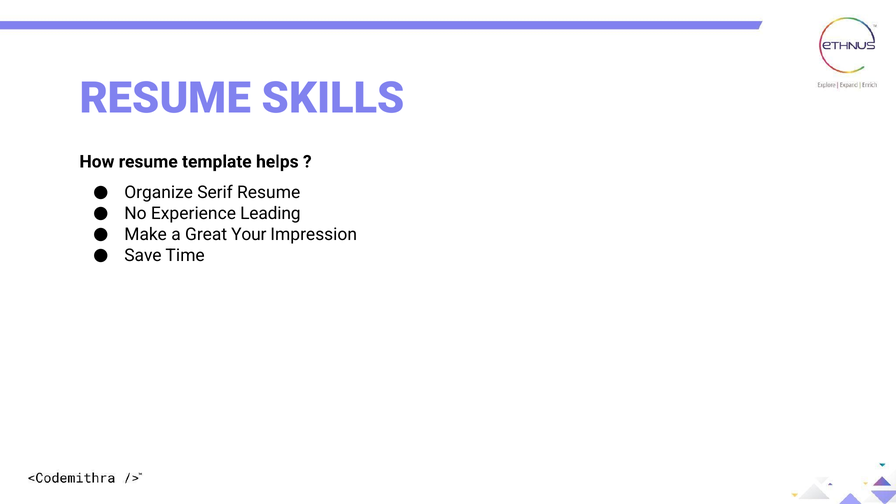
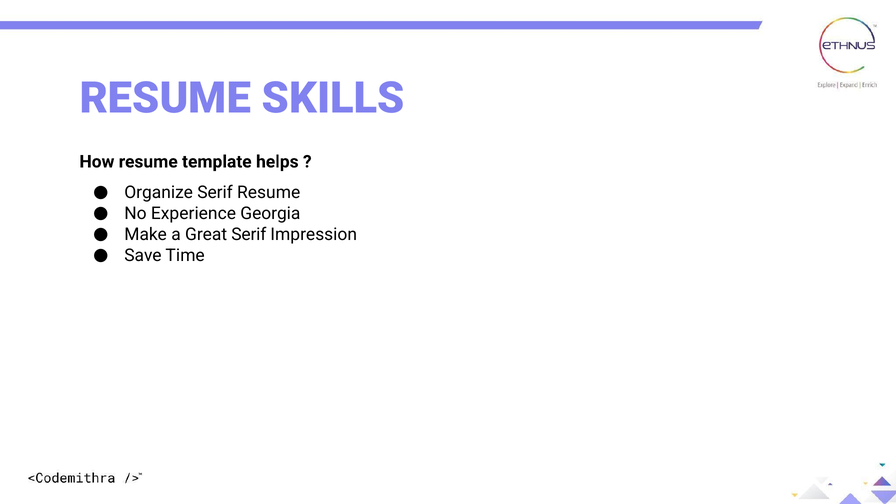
Leading: Leading -> Georgia (270, 214)
Great Your: Your -> Serif (249, 234)
